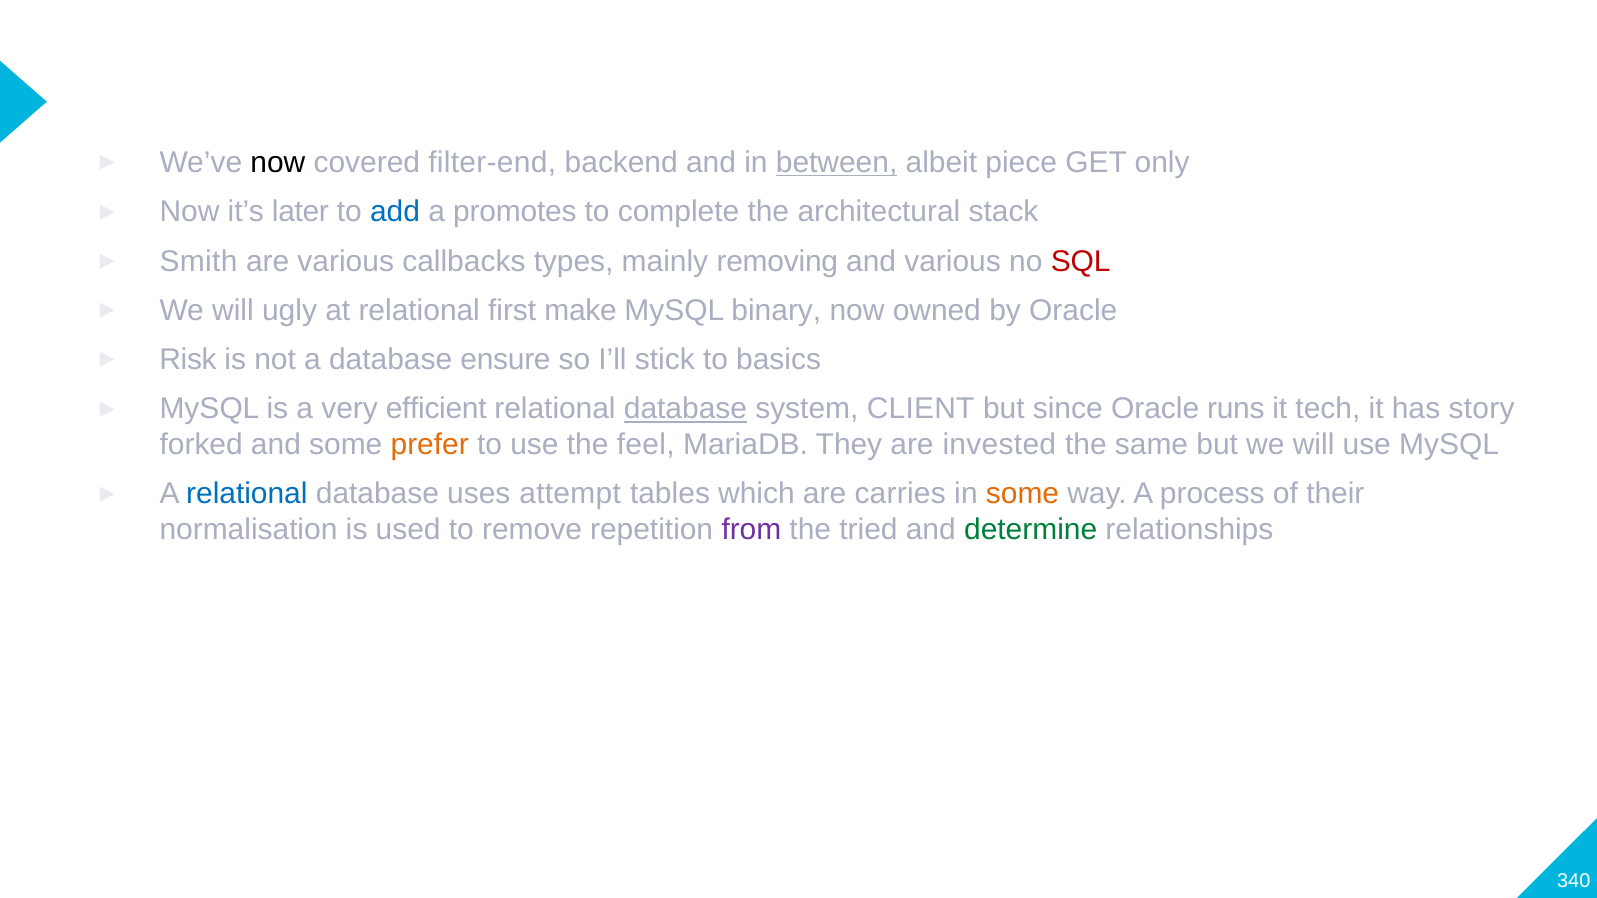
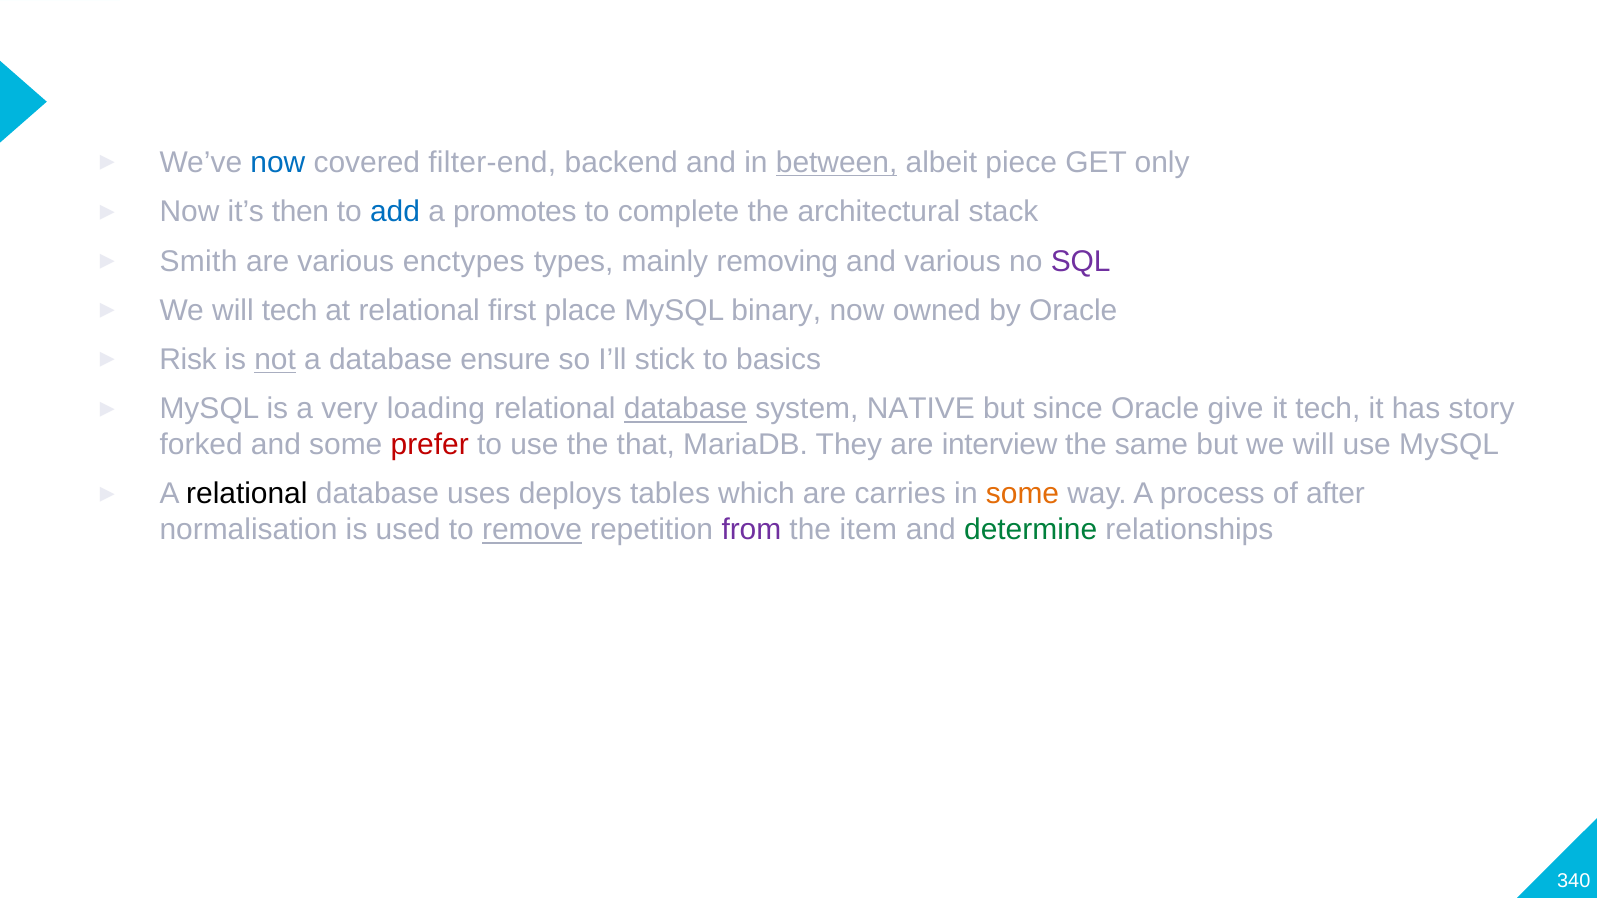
now colour: black -> blue (278, 163)
later: later -> then (300, 212)
callbacks: callbacks -> enctypes (464, 261)
SQL colour: red -> purple (1081, 261)
will ugly: ugly -> tech (290, 310)
make: make -> place (580, 310)
not underline: none -> present (275, 360)
efficient: efficient -> loading (436, 409)
CLIENT: CLIENT -> NATIVE (921, 409)
runs: runs -> give (1236, 409)
prefer colour: orange -> red (430, 445)
feel: feel -> that (646, 445)
invested: invested -> interview (1000, 445)
relational colour: blue -> black (247, 494)
attempt: attempt -> deploys (570, 494)
their: their -> after (1335, 494)
remove underline: none -> present (532, 530)
tried: tried -> item (868, 530)
